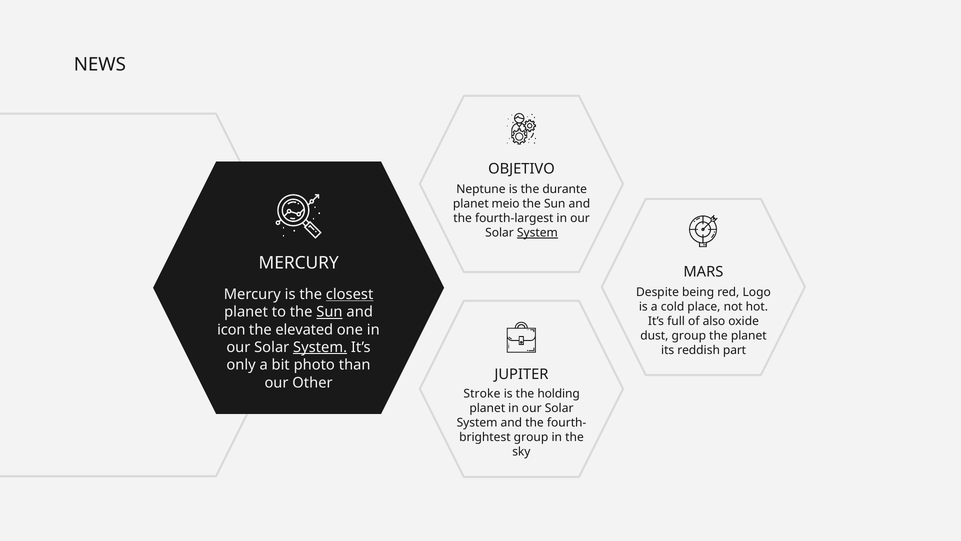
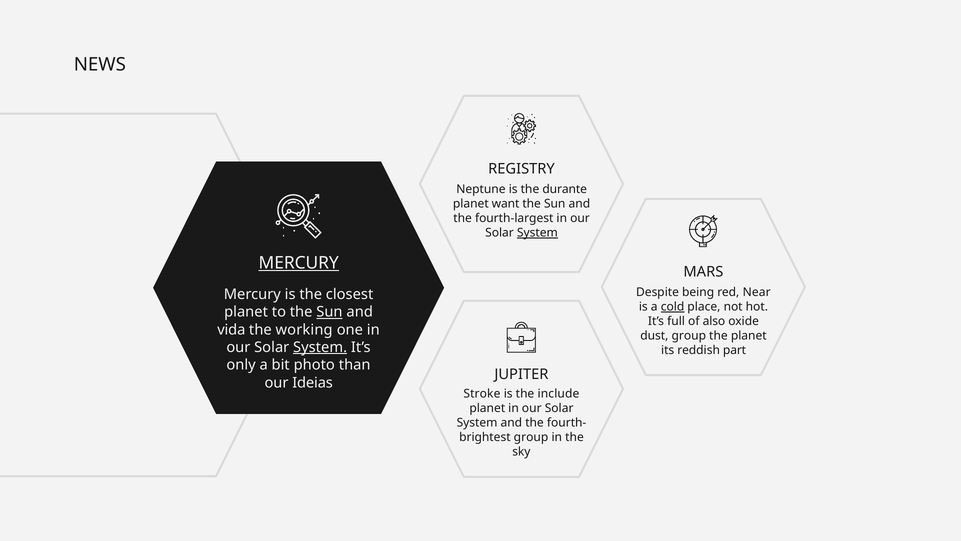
OBJETIVO: OBJETIVO -> REGISTRY (521, 169)
meio: meio -> want (506, 204)
MERCURY underline: none -> present (299, 263)
Logo: Logo -> Near (757, 292)
closest underline: present -> none (350, 294)
cold underline: none -> present (673, 307)
icon: icon -> vida (231, 329)
elevated: elevated -> working (304, 329)
Other: Other -> Ideias (313, 382)
holding: holding -> include (558, 393)
